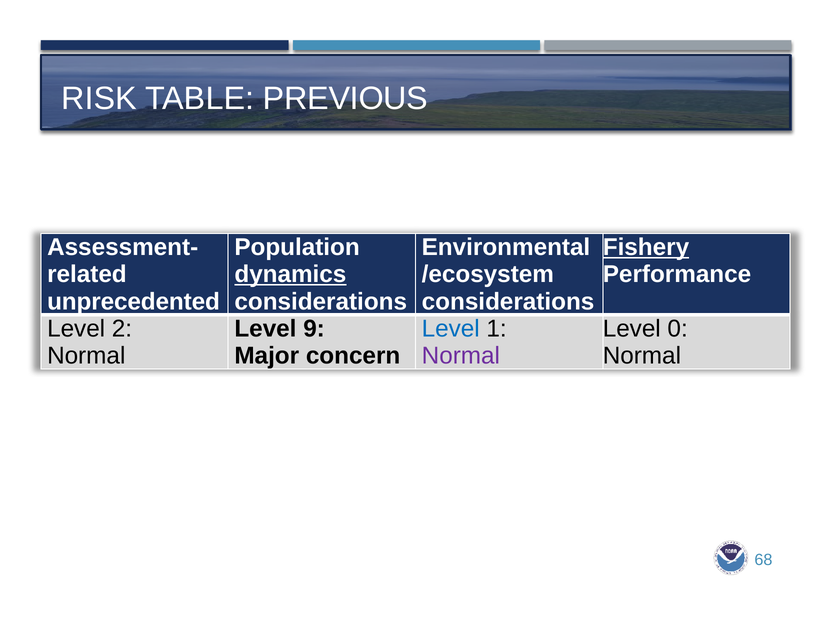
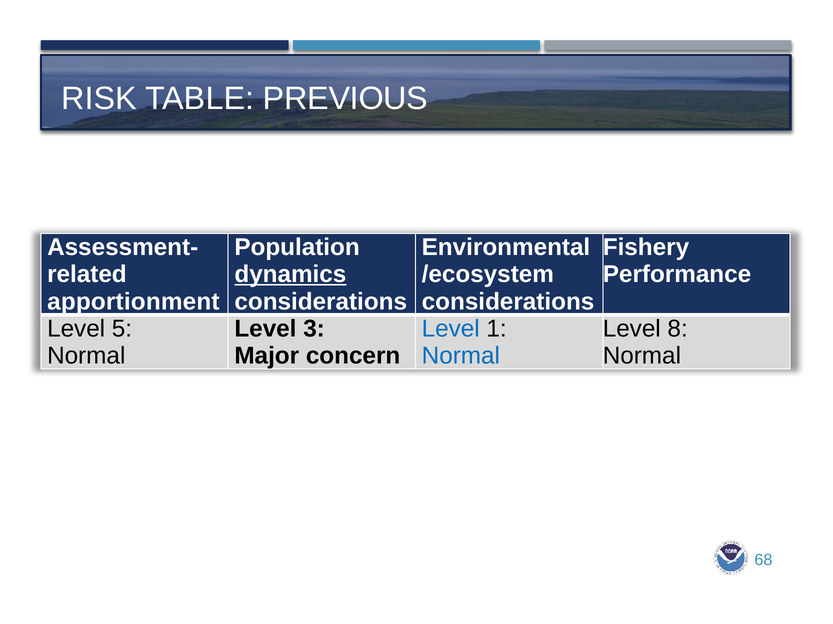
Fishery underline: present -> none (646, 248)
unprecedented: unprecedented -> apportionment (133, 302)
2: 2 -> 5 (122, 329)
9: 9 -> 3 (314, 329)
0: 0 -> 8 (678, 329)
Normal colour: purple -> blue (461, 356)
